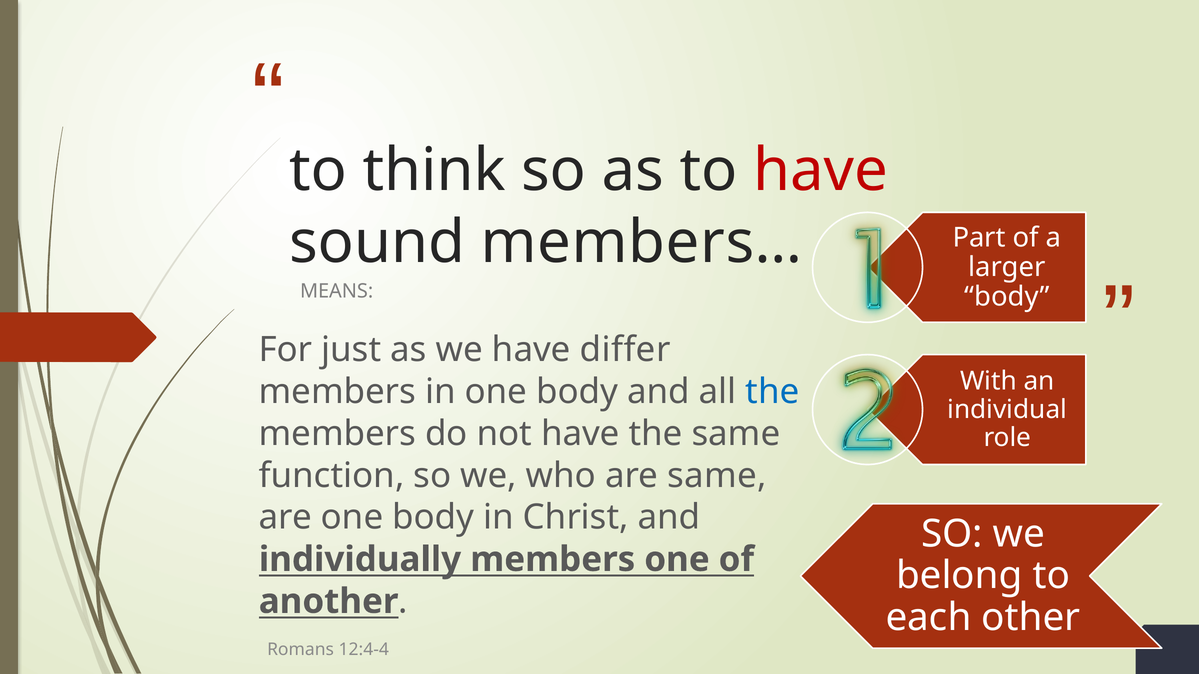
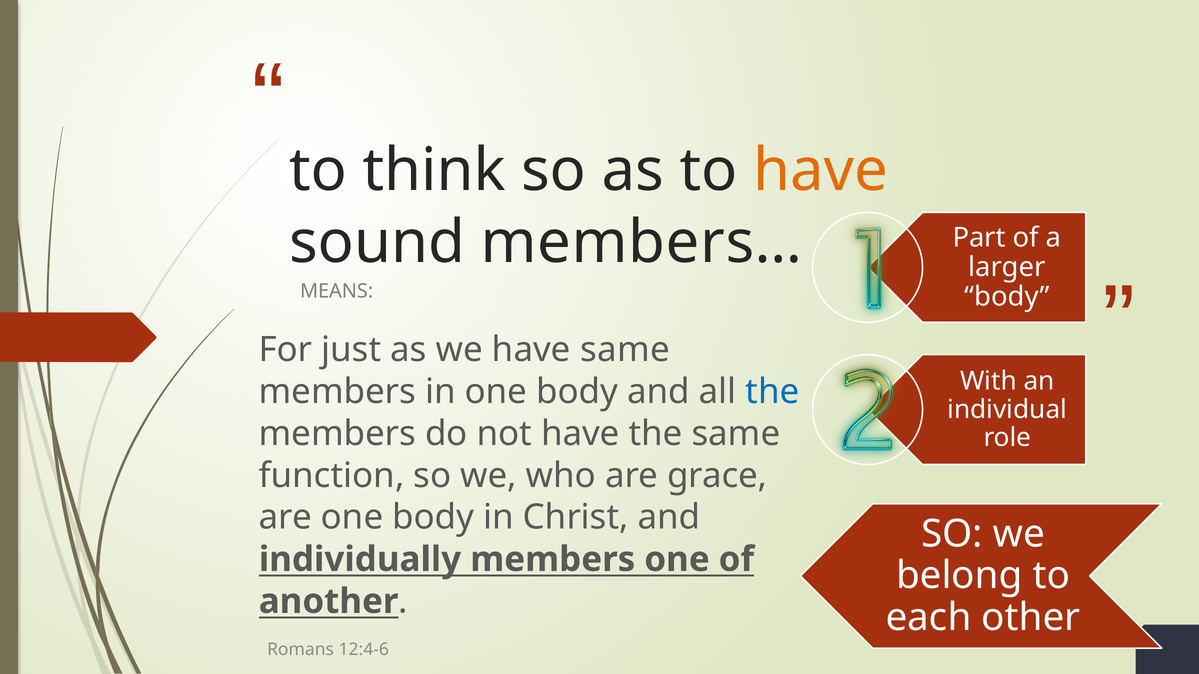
have colour: red -> orange (821, 171)
have differ: differ -> same (625, 350)
are same: same -> grace (717, 476)
12:4-4: 12:4-4 -> 12:4-6 (364, 650)
